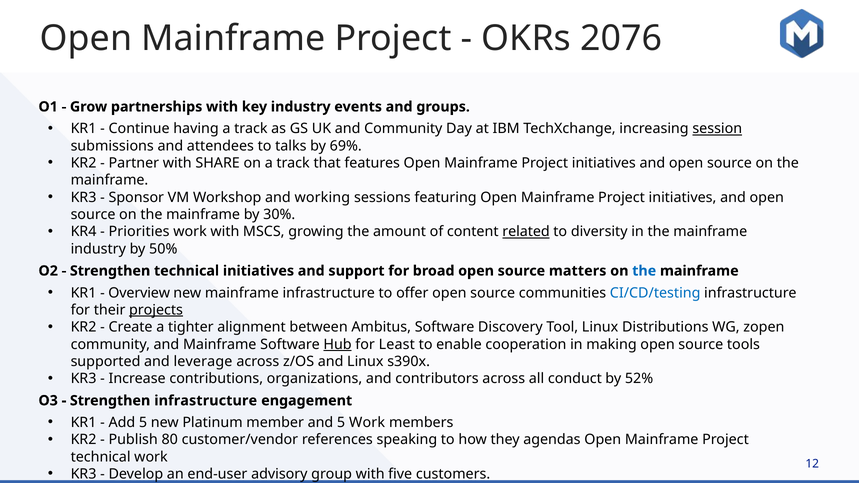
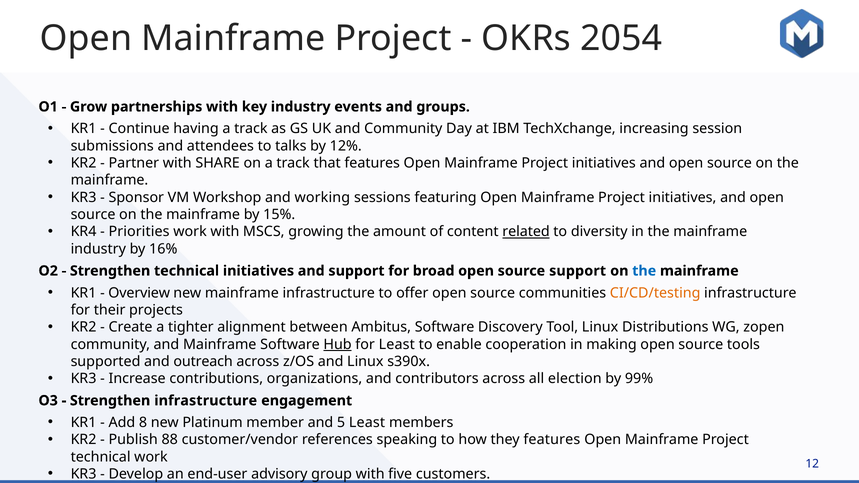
2076: 2076 -> 2054 (621, 38)
session underline: present -> none (717, 129)
69%: 69% -> 12% (346, 146)
30%: 30% -> 15% (279, 215)
50%: 50% -> 16% (163, 249)
source matters: matters -> support (578, 271)
CI/CD/testing colour: blue -> orange (655, 293)
projects underline: present -> none (156, 310)
leverage: leverage -> outreach (203, 362)
conduct: conduct -> election (575, 379)
52%: 52% -> 99% (639, 379)
Add 5: 5 -> 8 (143, 423)
5 Work: Work -> Least (367, 423)
80: 80 -> 88 (170, 440)
they agendas: agendas -> features (552, 440)
